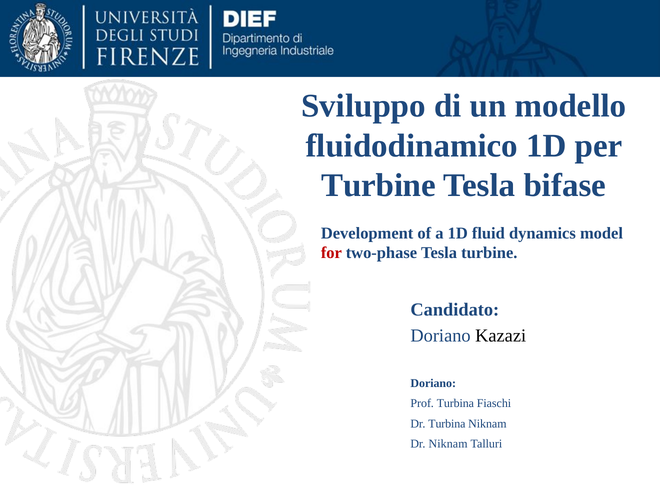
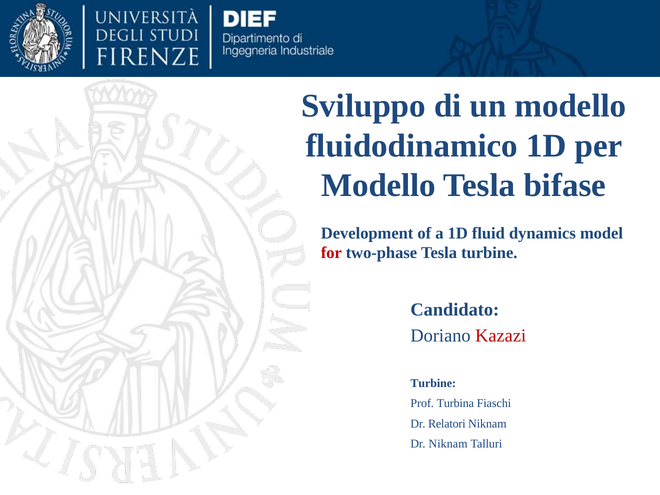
Turbine: Turbine -> Modello (379, 185)
Kazazi colour: black -> red (501, 336)
Doriano: Doriano -> Turbine (433, 383)
Dr Turbina: Turbina -> Relatori (447, 424)
